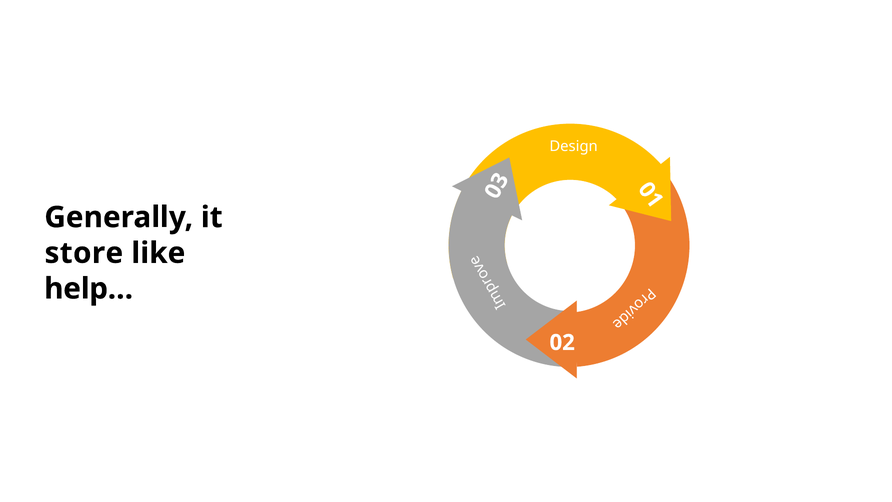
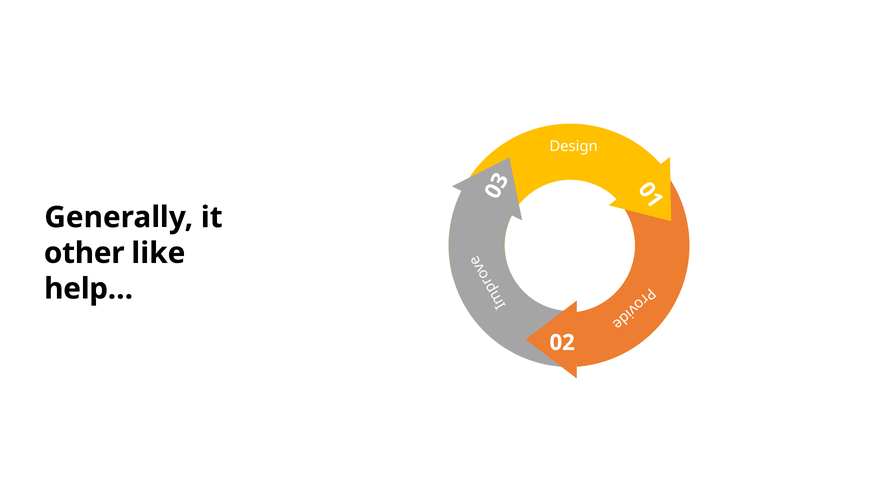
store: store -> other (84, 253)
